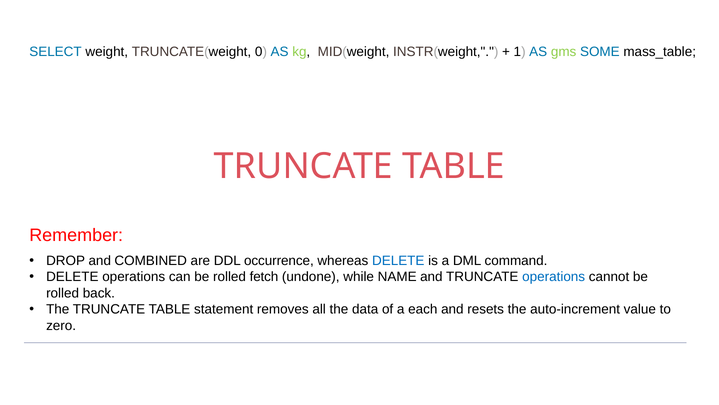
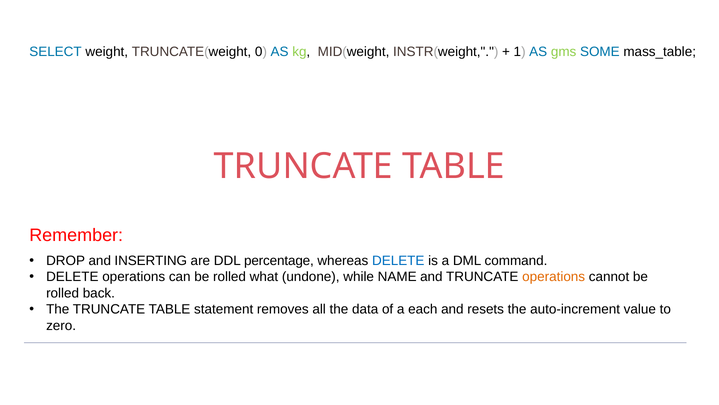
COMBINED: COMBINED -> INSERTING (151, 260)
occurrence: occurrence -> percentage (279, 260)
fetch: fetch -> what (264, 277)
operations colour: blue -> orange (554, 277)
